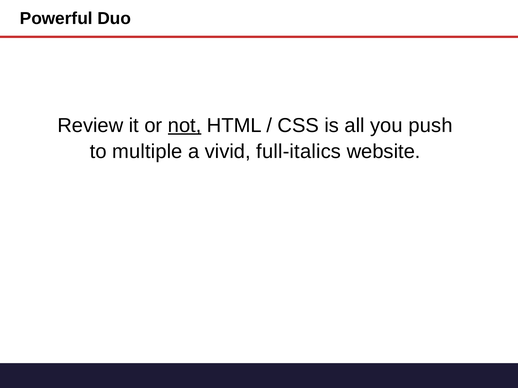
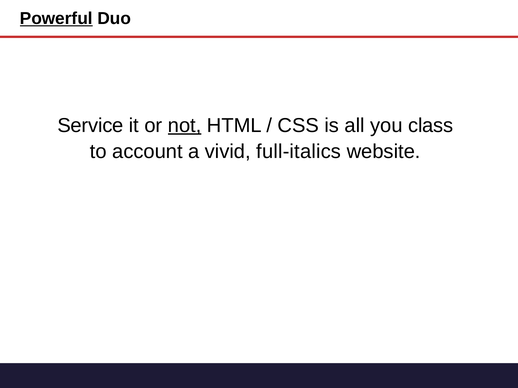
Powerful underline: none -> present (56, 18)
Review: Review -> Service (90, 126)
push: push -> class (431, 126)
multiple: multiple -> account (147, 152)
